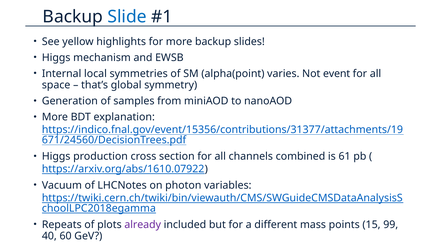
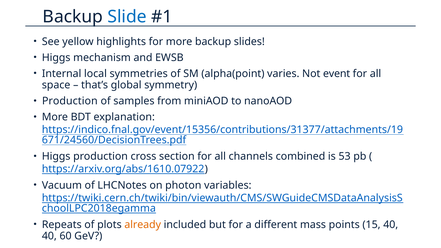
Generation: Generation -> Production (70, 101)
61: 61 -> 53 (345, 156)
already colour: purple -> orange (143, 225)
15 99: 99 -> 40 (391, 225)
